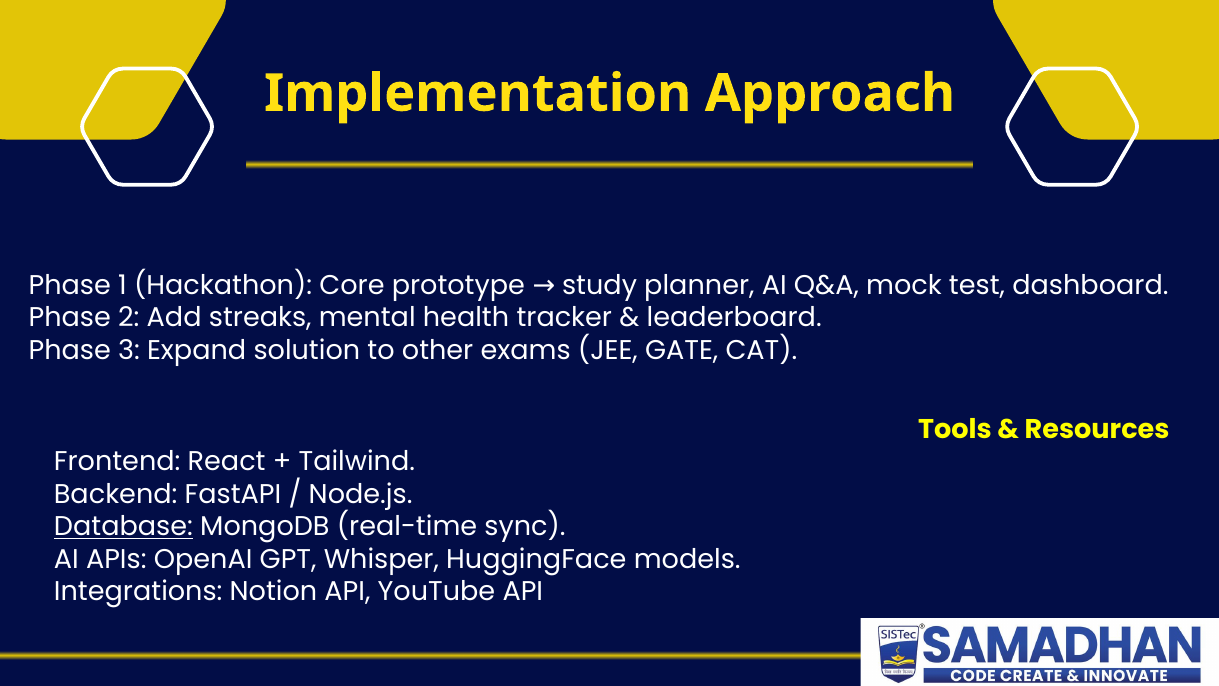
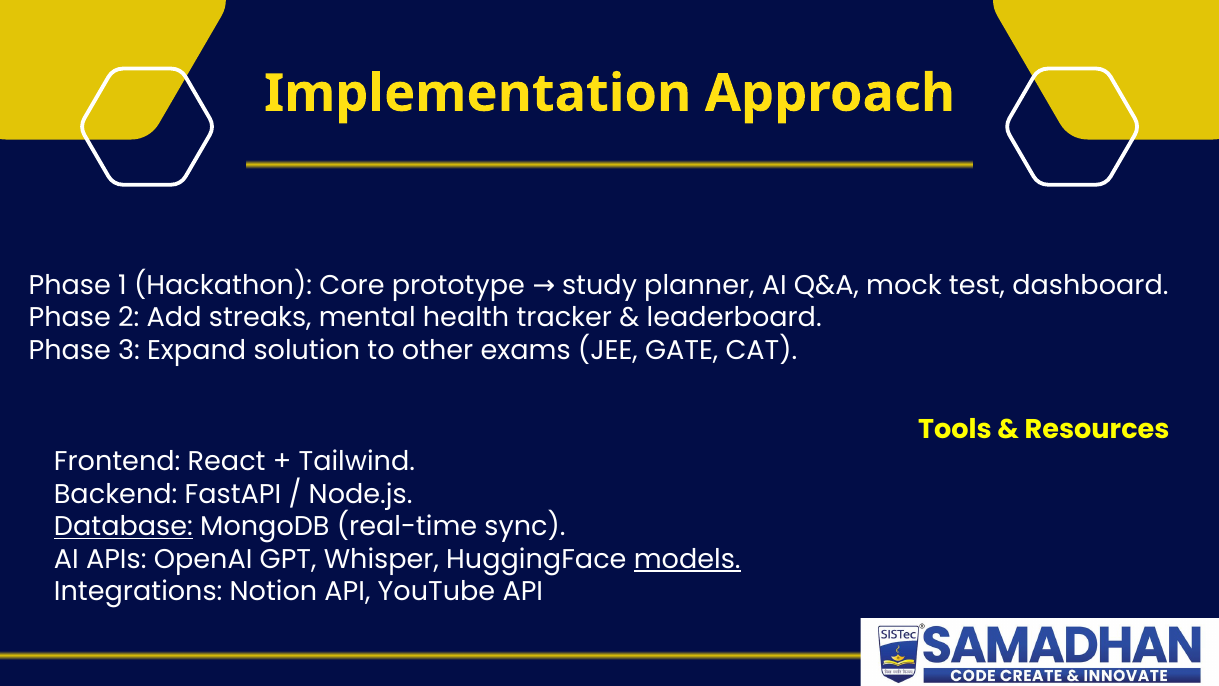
models underline: none -> present (687, 559)
